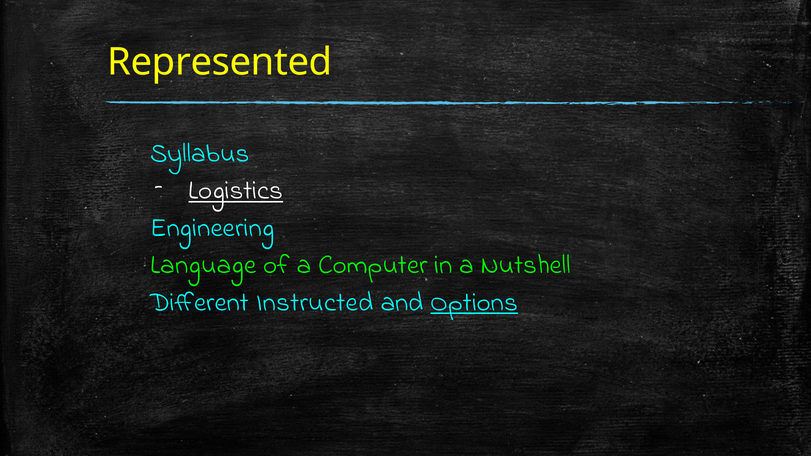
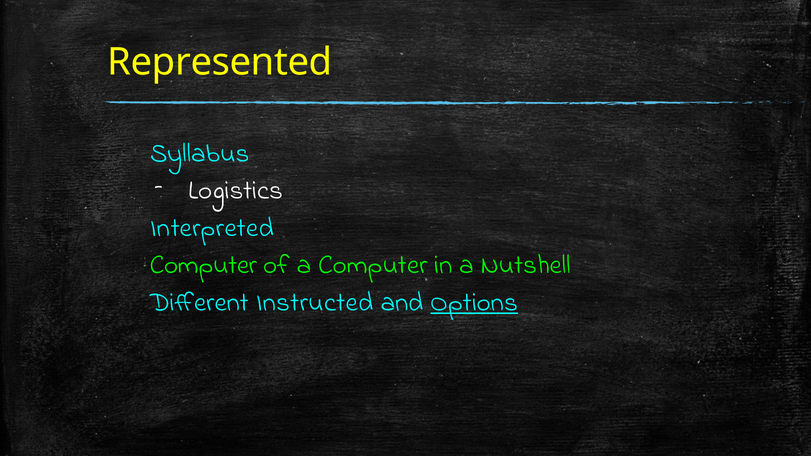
Logistics underline: present -> none (236, 190)
Engineering: Engineering -> Interpreted (212, 227)
Language: Language -> Computer (203, 265)
